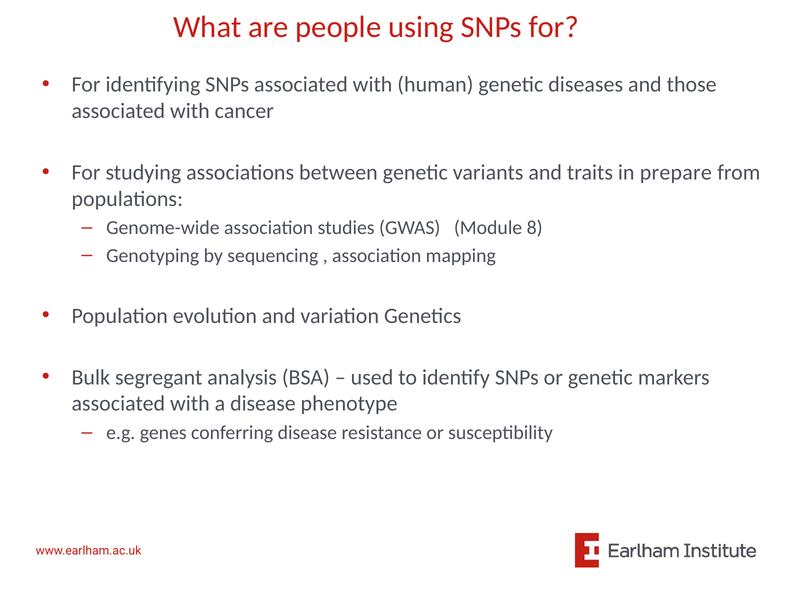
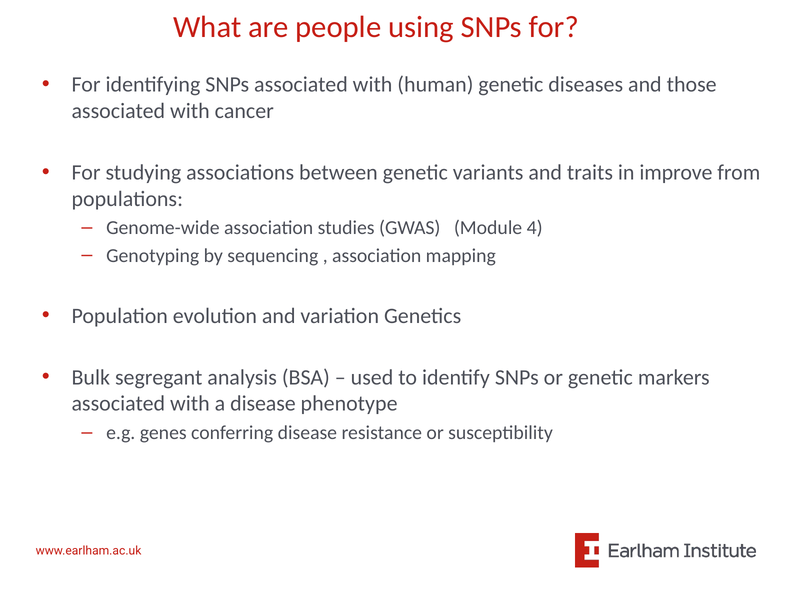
prepare: prepare -> improve (676, 172)
8: 8 -> 4 (535, 228)
